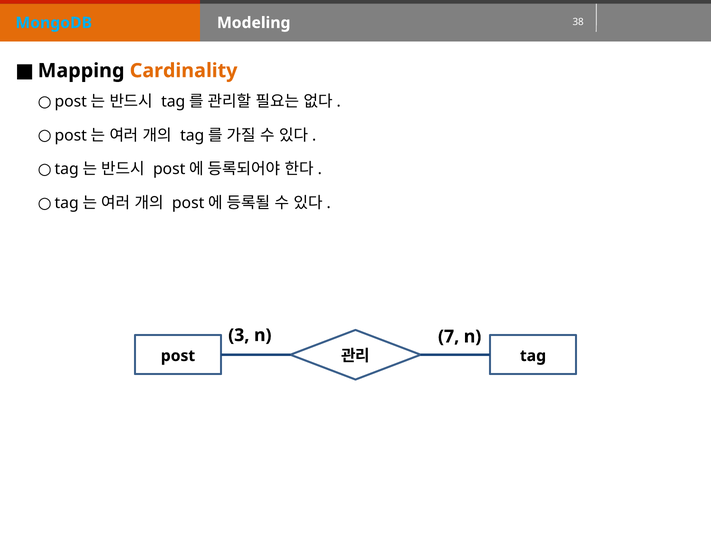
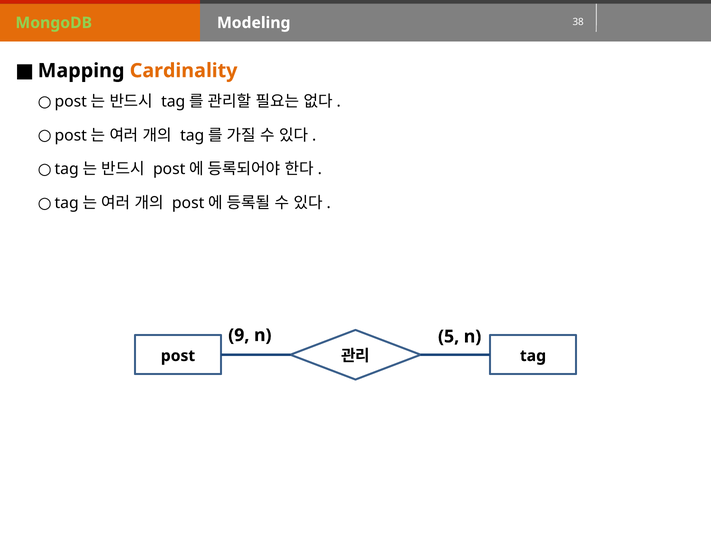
MongoDB colour: light blue -> light green (54, 23)
3: 3 -> 9 (239, 335)
7: 7 -> 5 (449, 336)
